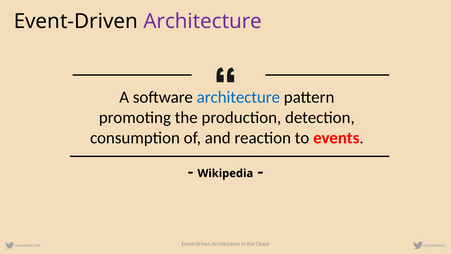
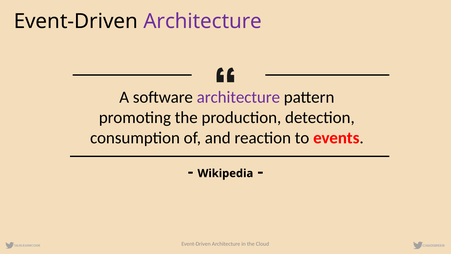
architecture colour: blue -> purple (238, 97)
